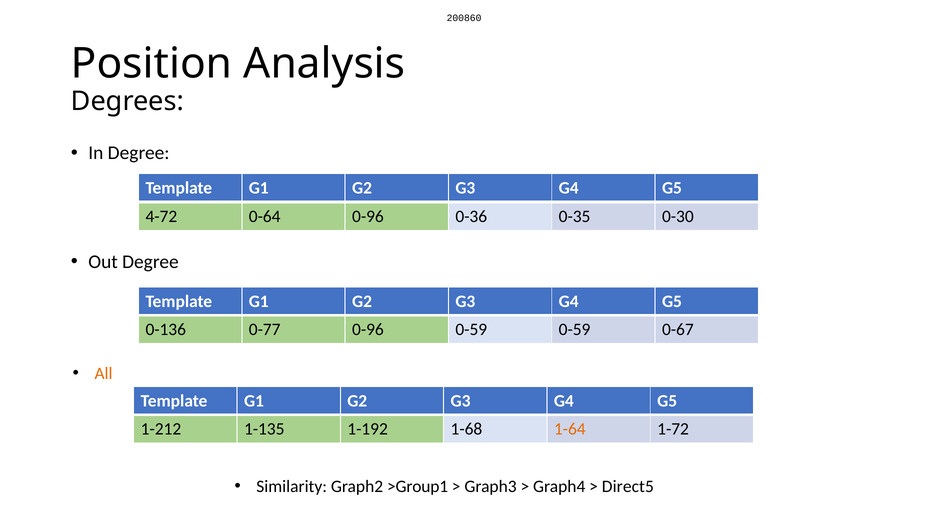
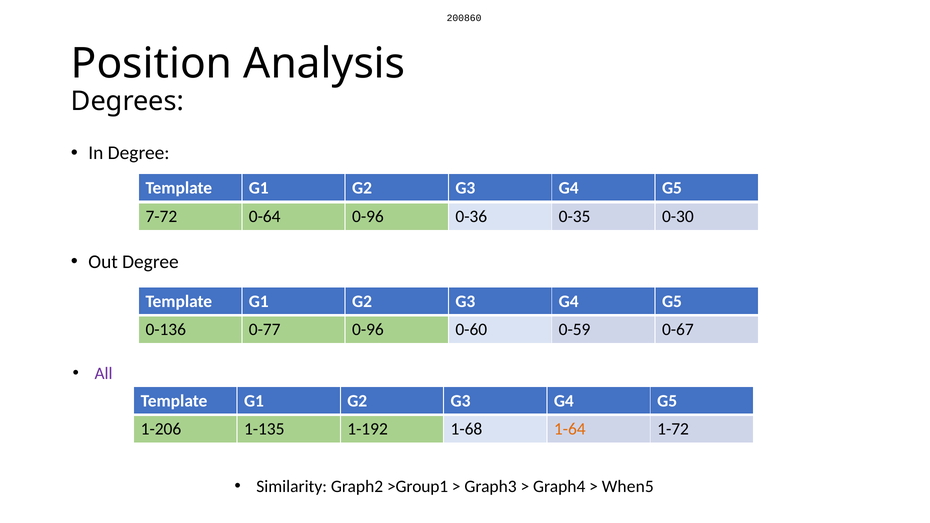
4-72: 4-72 -> 7-72 (161, 216)
0-96 0-59: 0-59 -> 0-60 (471, 330)
All colour: orange -> purple (104, 373)
1-212: 1-212 -> 1-206 (161, 429)
Direct5: Direct5 -> When5 (628, 487)
